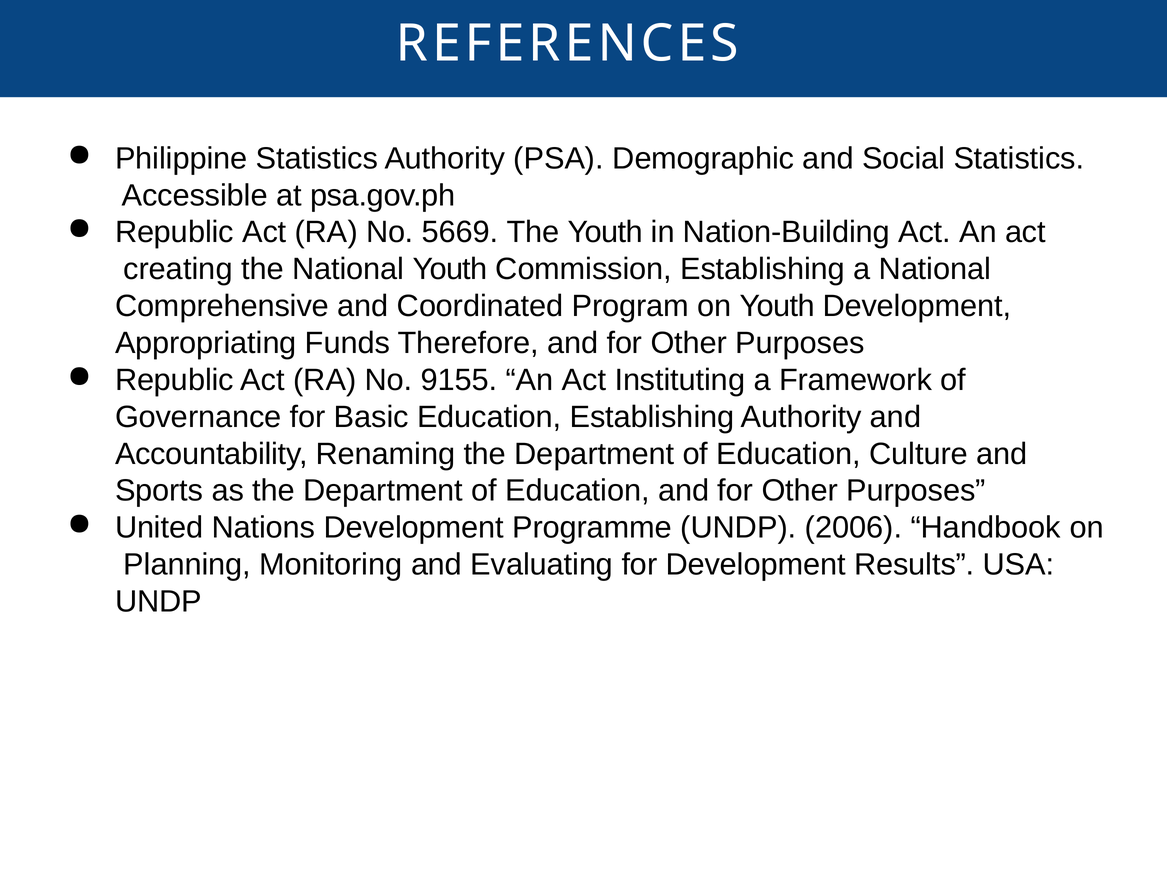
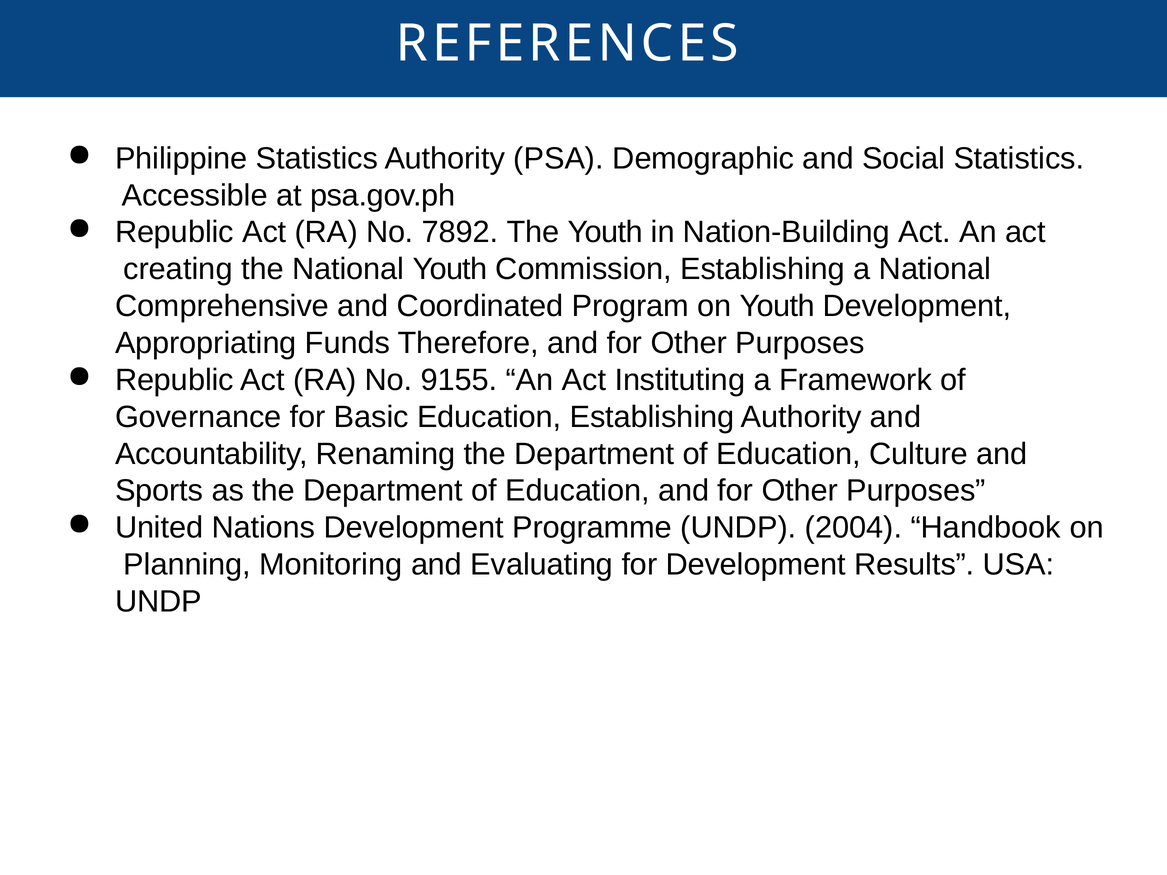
5669: 5669 -> 7892 (460, 232)
2006: 2006 -> 2004 (853, 528)
